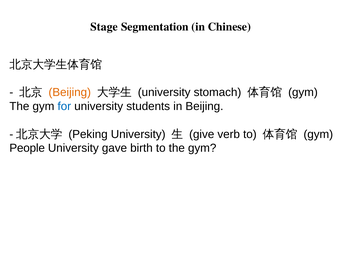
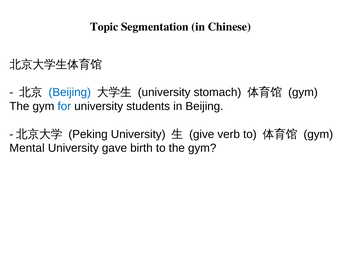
Stage: Stage -> Topic (104, 27)
Beijing colour: orange -> blue (70, 92)
People: People -> Mental (27, 148)
